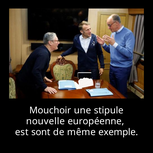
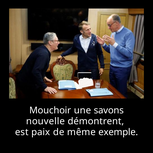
stipule: stipule -> savons (109, 110)
européenne: européenne -> démontrent (96, 121)
sont: sont -> paix (41, 132)
